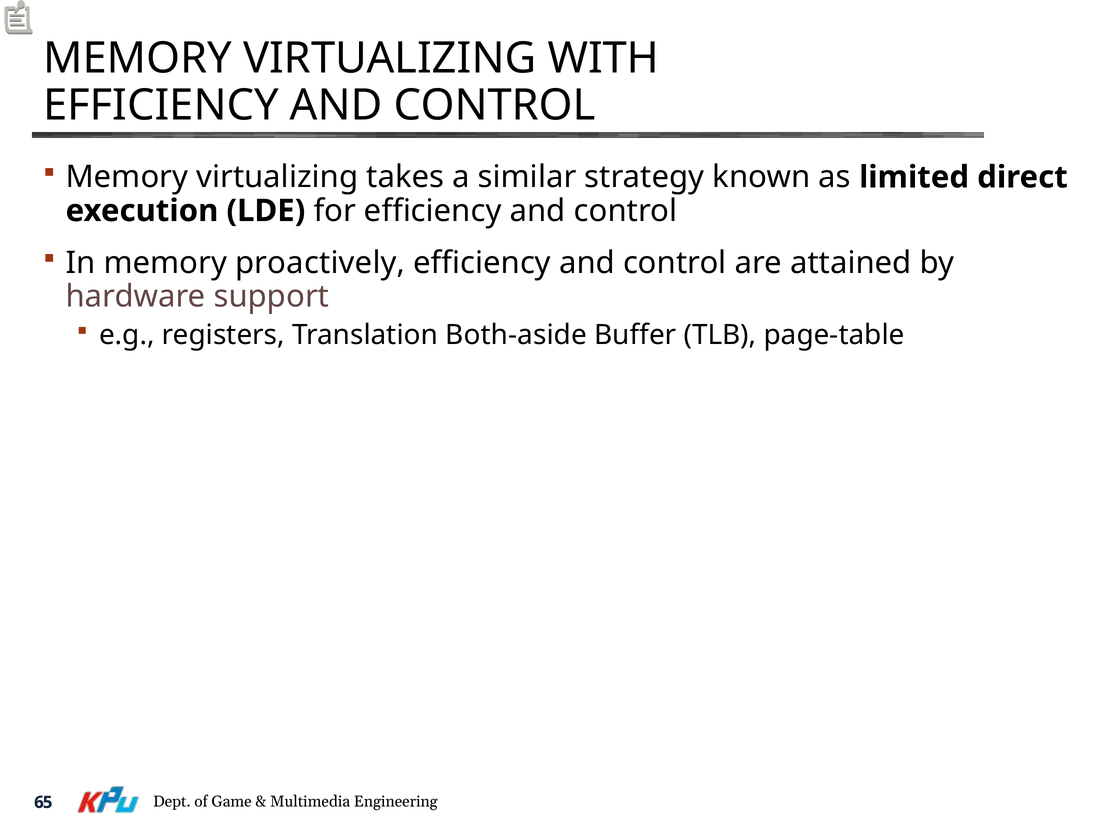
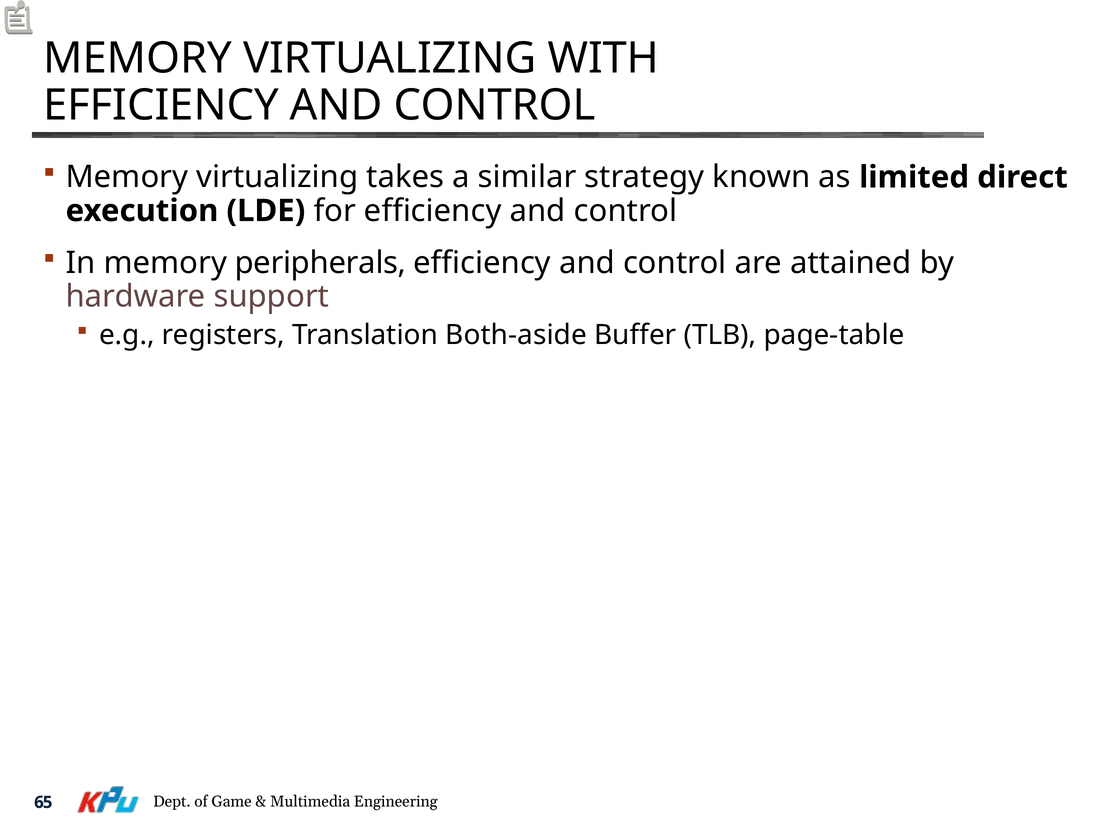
proactively: proactively -> peripherals (320, 263)
